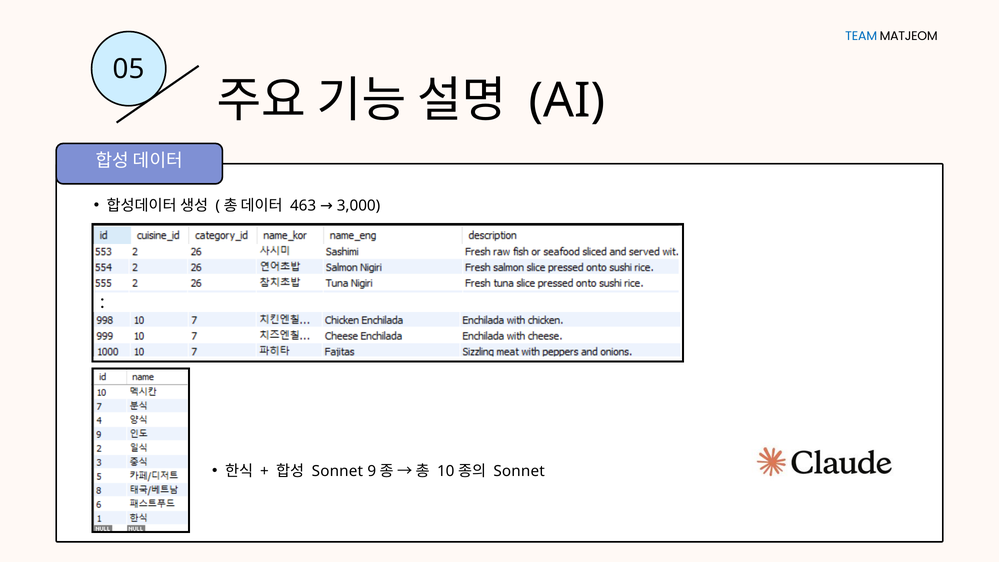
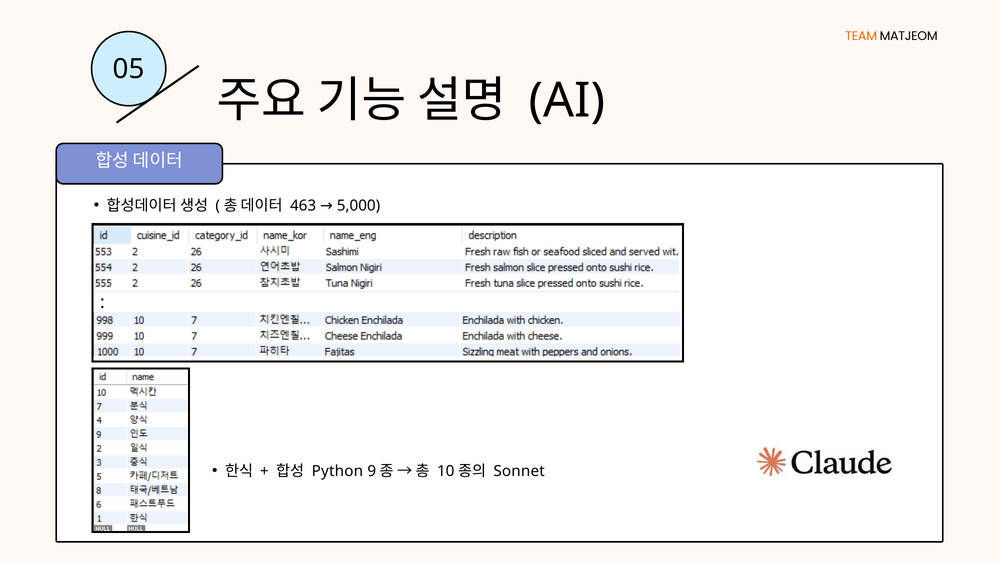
TEAM colour: blue -> orange (861, 36)
3,000: 3,000 -> 5,000 (359, 206)
Sonnet: Sonnet -> Python (337, 471)
